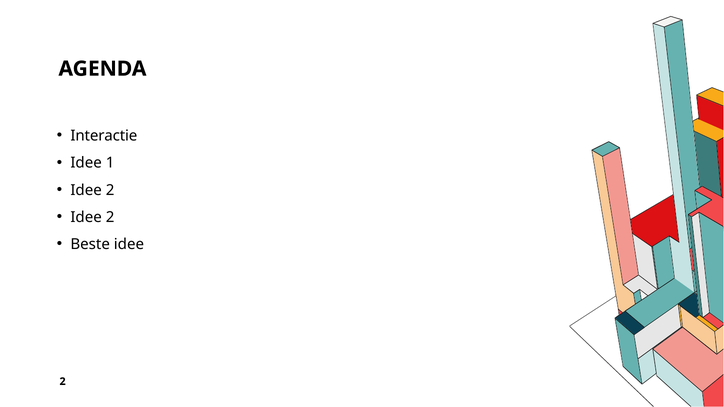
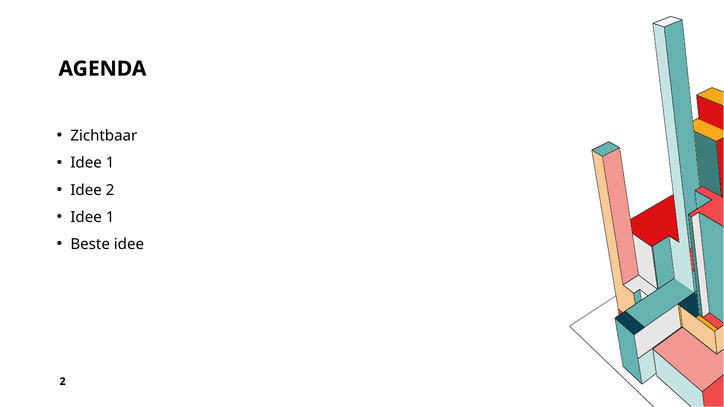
Interactie: Interactie -> Zichtbaar (104, 136)
2: 2 -> 1 (110, 217)
